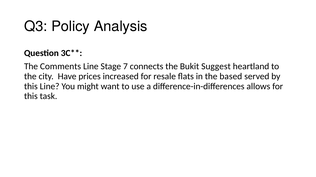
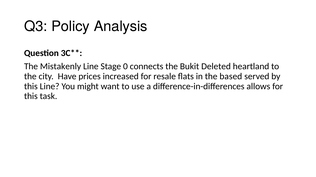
Comments: Comments -> Mistakenly (61, 67)
7: 7 -> 0 (125, 67)
Suggest: Suggest -> Deleted (216, 67)
